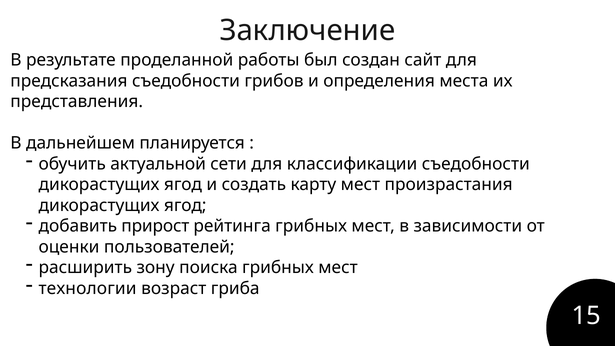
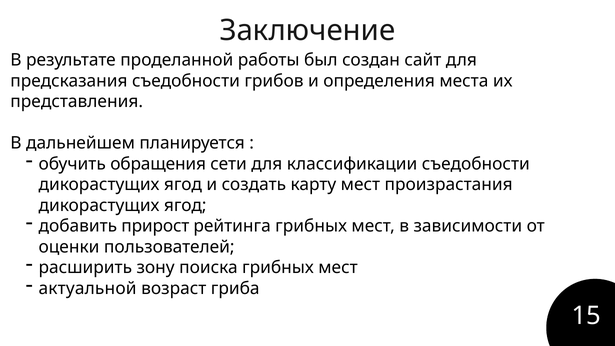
актуальной: актуальной -> обращения (158, 164)
технологии: технологии -> актуальной (88, 288)
